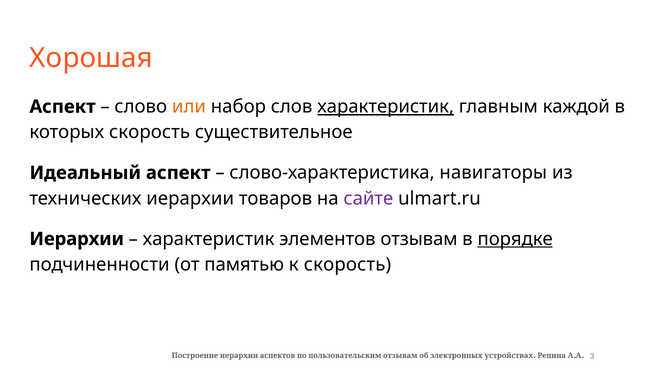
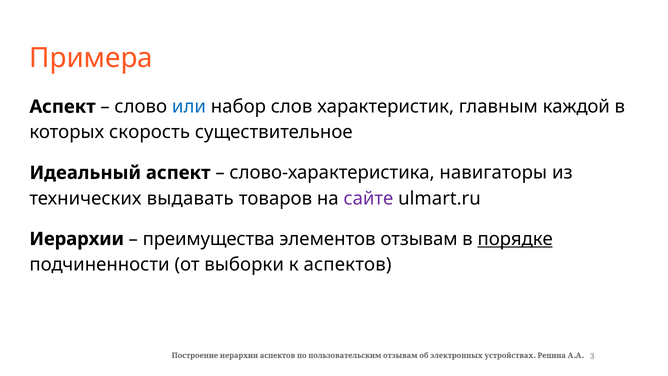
Хорошая: Хорошая -> Примера (91, 58)
или colour: orange -> blue (189, 107)
характеристик underline: present -> none (386, 107)
технических иерархии: иерархии -> выдавать (190, 198)
характеристик: характеристик -> преимущества (209, 239)
памятью: памятью -> выборки (244, 264)
к скорость: скорость -> аспектов (348, 264)
